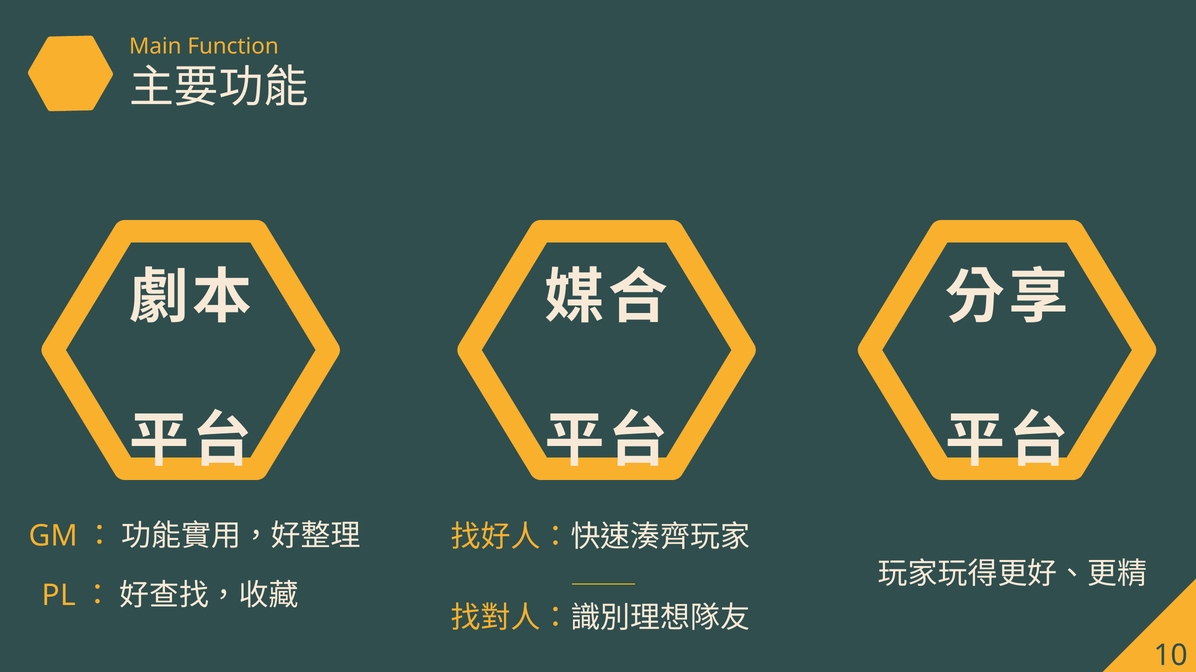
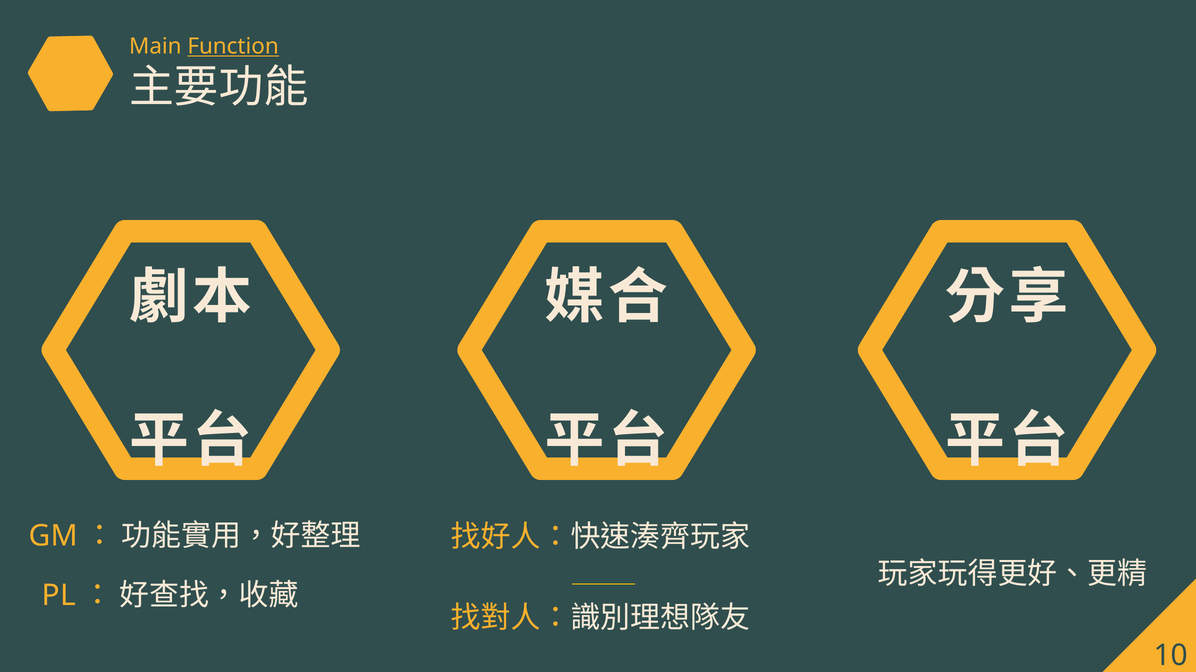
Function underline: none -> present (233, 46)
